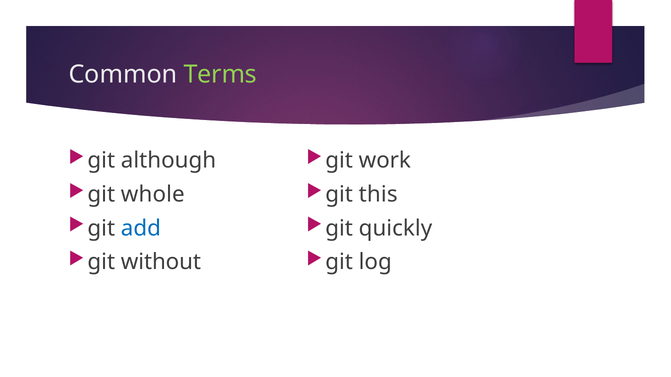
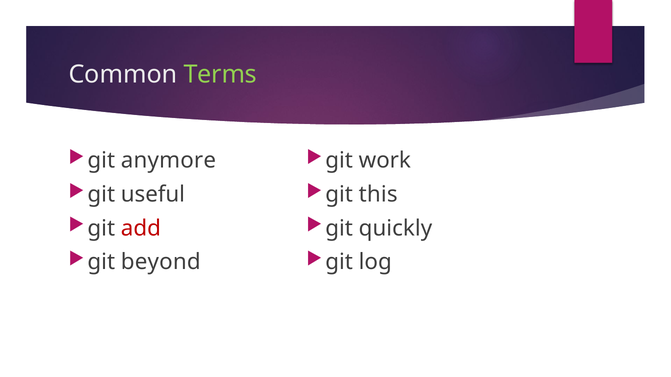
although: although -> anymore (168, 161)
whole: whole -> useful (153, 195)
add colour: blue -> red (141, 228)
without: without -> beyond (161, 262)
